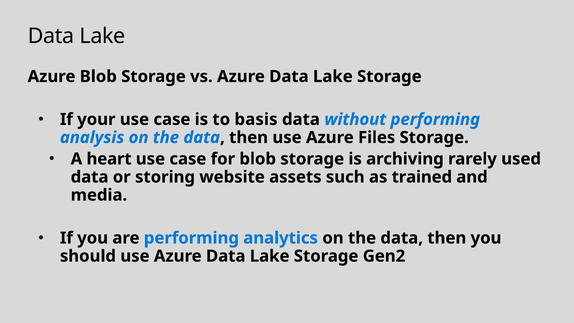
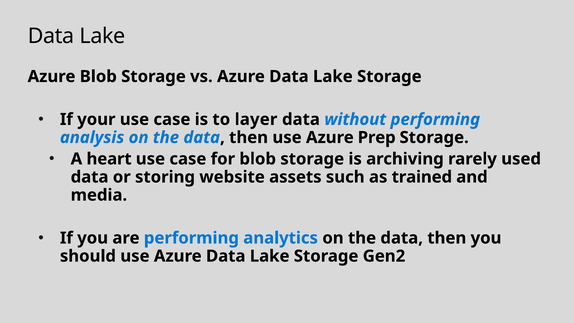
basis: basis -> layer (256, 119)
Files: Files -> Prep (377, 137)
